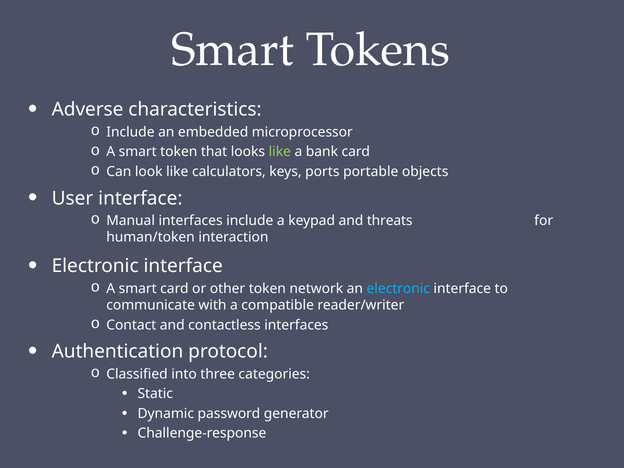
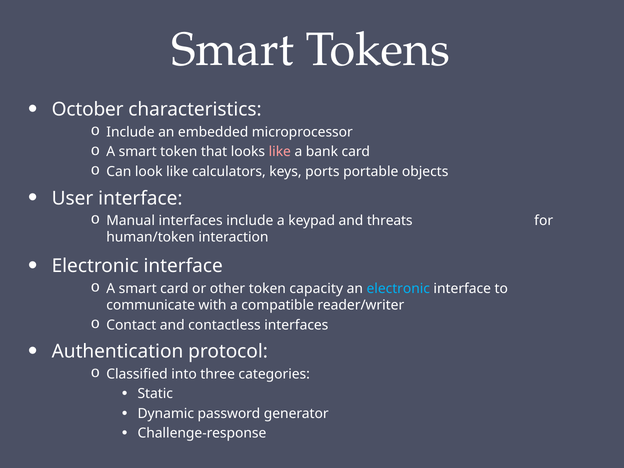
Adverse: Adverse -> October (88, 110)
like colour: light green -> pink (280, 152)
network: network -> capacity (316, 289)
